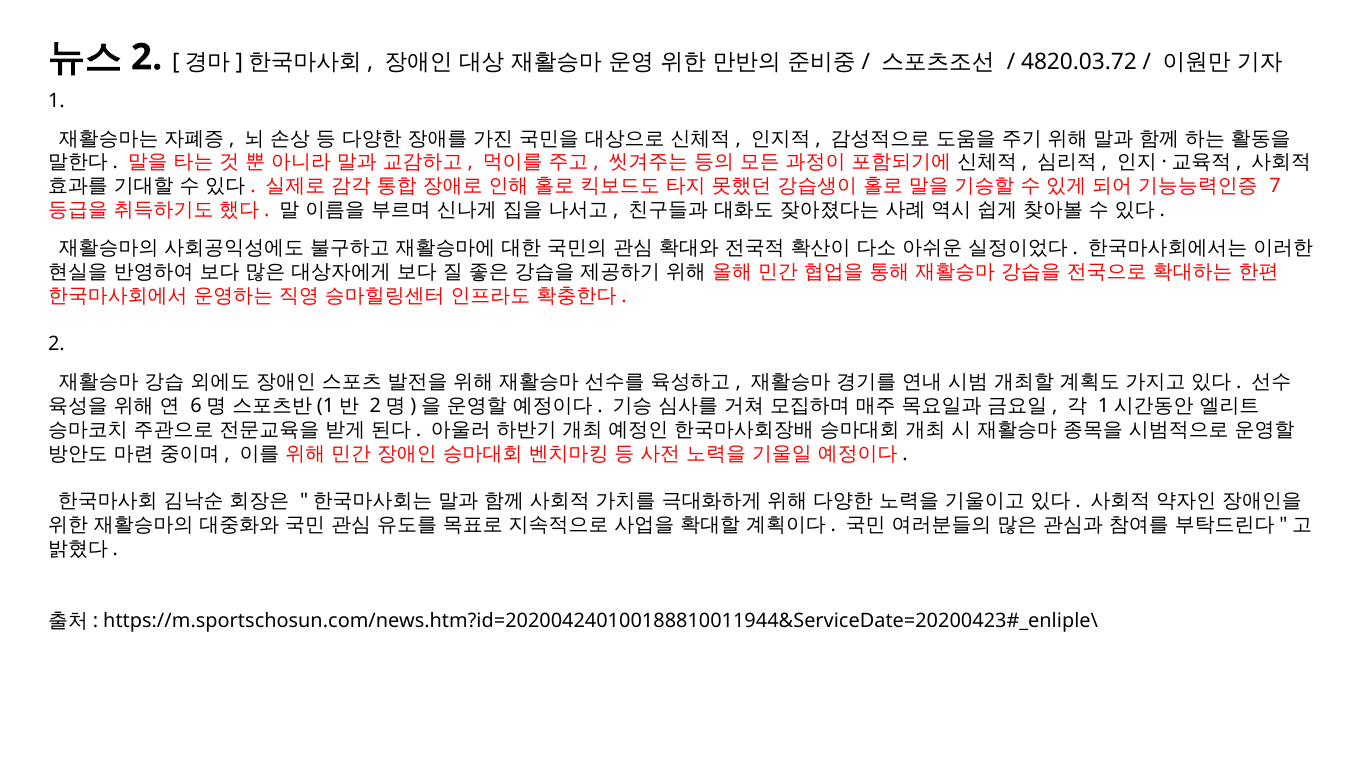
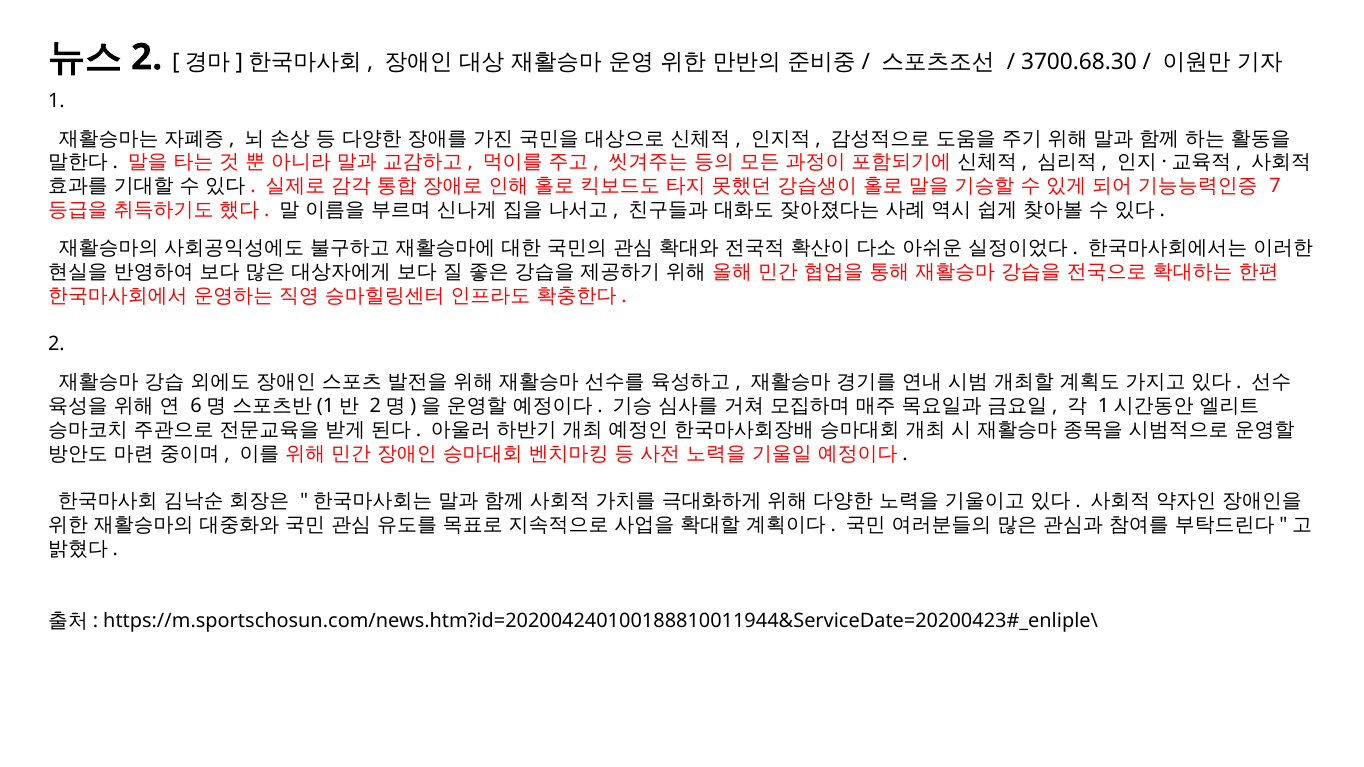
4820.03.72: 4820.03.72 -> 3700.68.30 (1079, 62)
